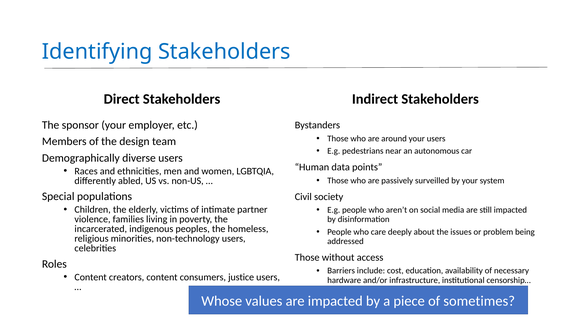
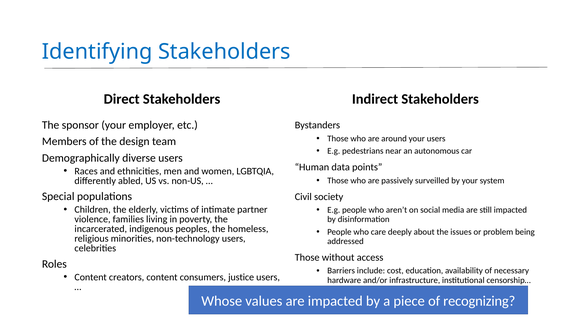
sometimes: sometimes -> recognizing (479, 301)
